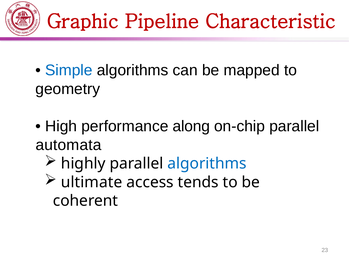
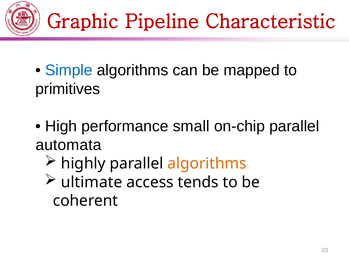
geometry: geometry -> primitives (68, 89)
along: along -> small (191, 126)
algorithms colour: blue -> orange (207, 163)
